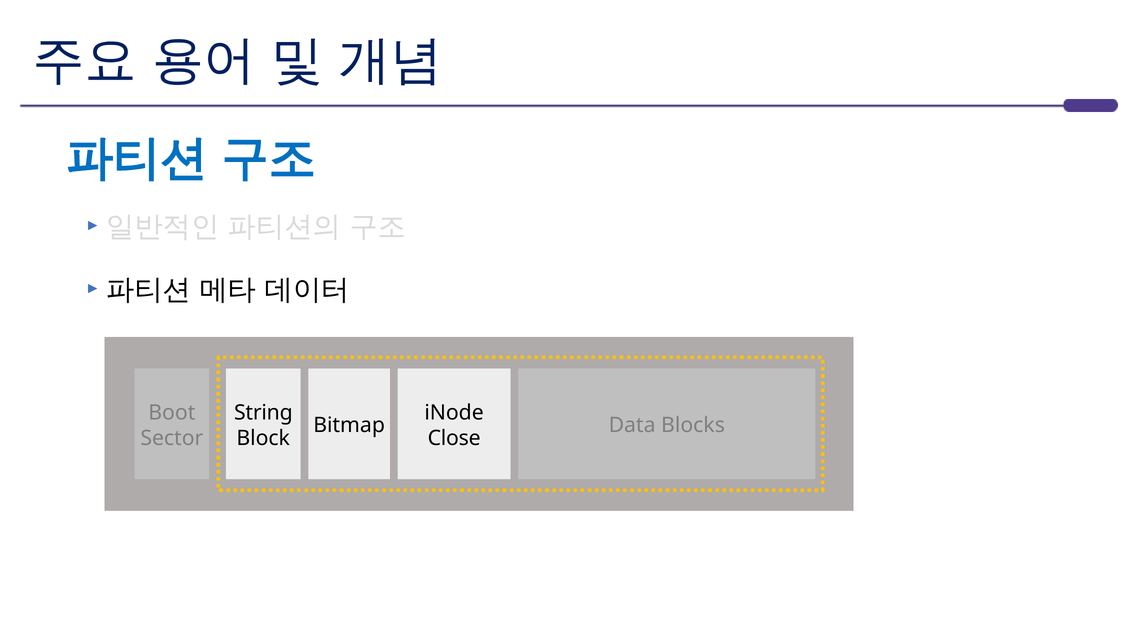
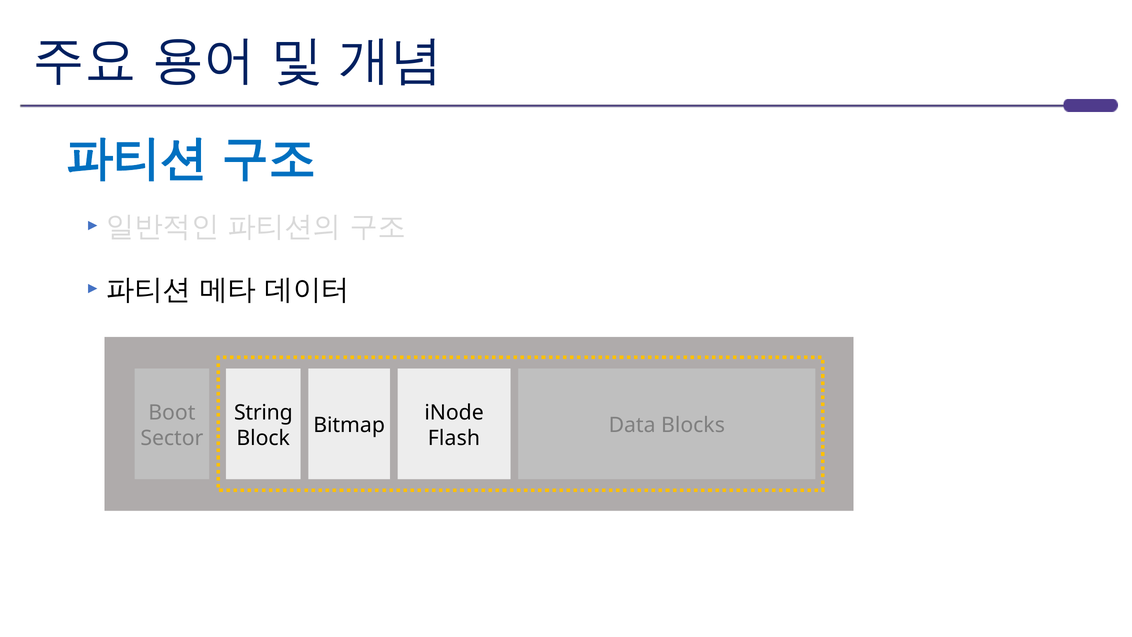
Close: Close -> Flash (454, 438)
